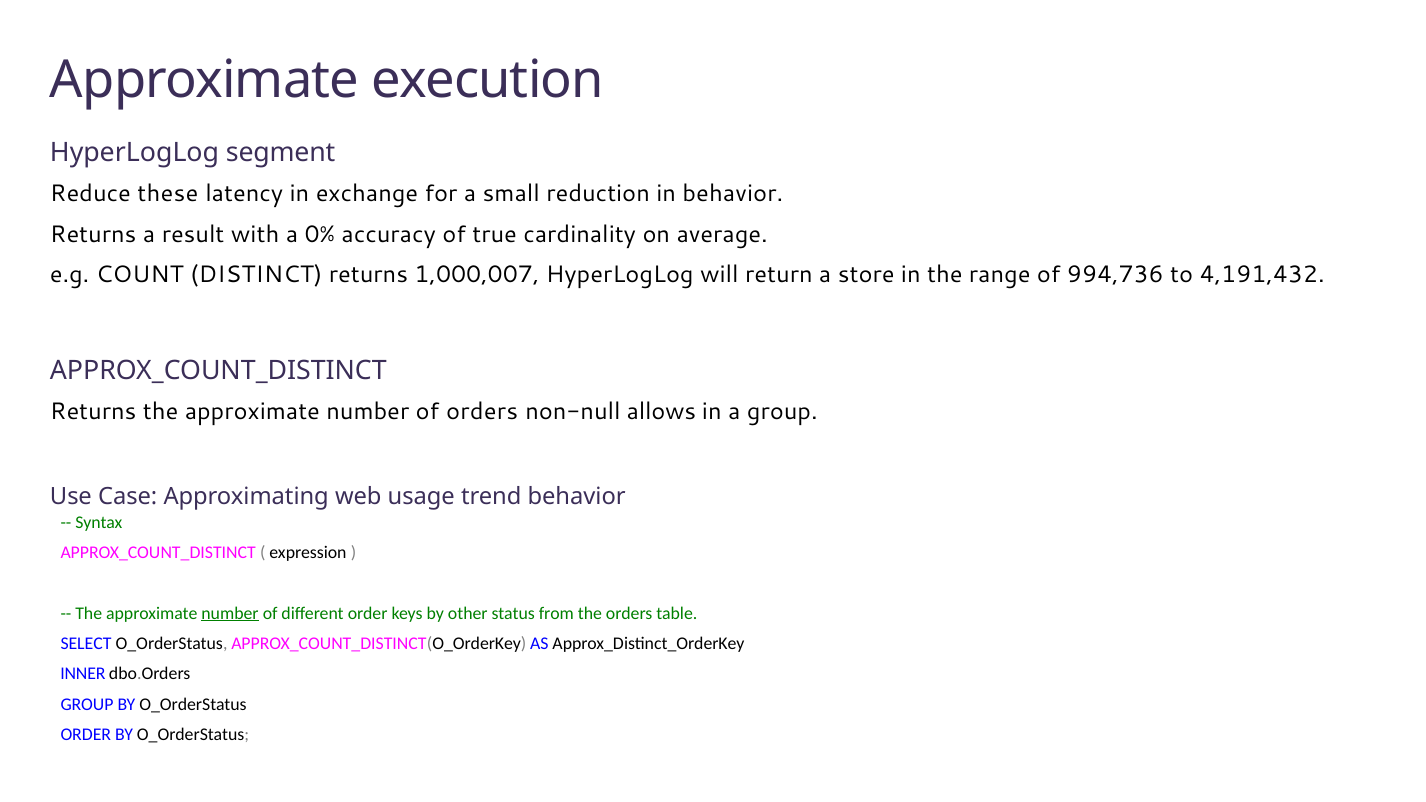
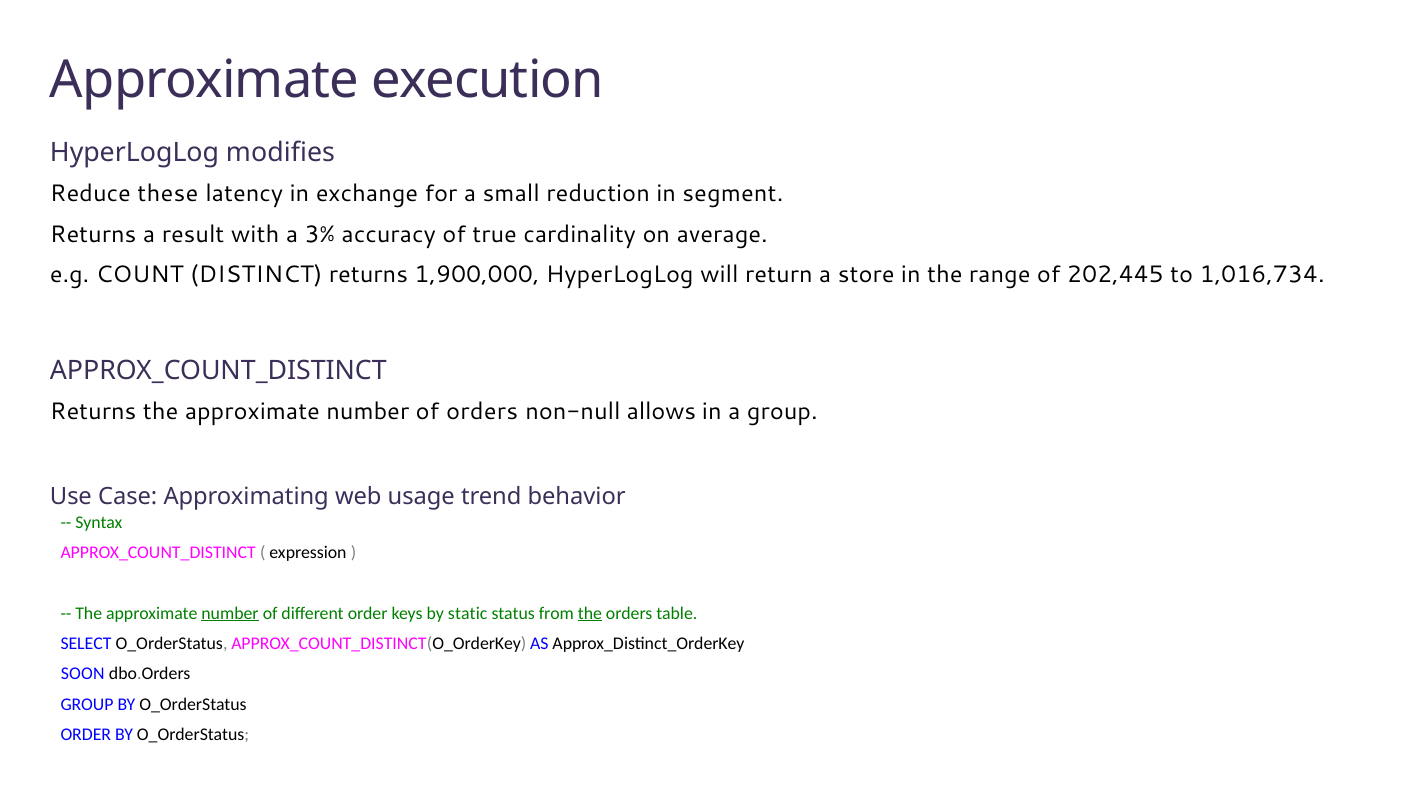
segment: segment -> modifies (281, 152)
in behavior: behavior -> segment (733, 194)
0%: 0% -> 3% (320, 234)
1,000,007: 1,000,007 -> 1,900,000 (477, 275)
994,736: 994,736 -> 202,445 (1115, 275)
4,191,432: 4,191,432 -> 1,016,734 (1262, 275)
other: other -> static (468, 613)
the underline: none -> present (590, 613)
INNER: INNER -> SOON (83, 674)
